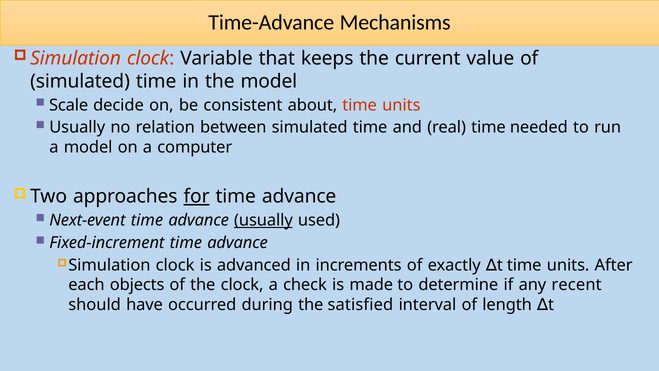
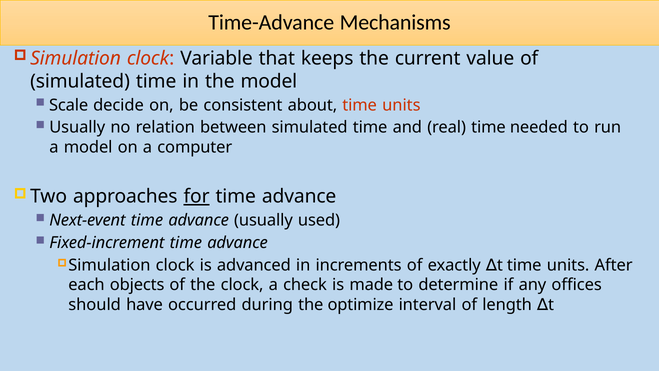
usually underline: present -> none (263, 220)
recent: recent -> offices (577, 285)
satisfied: satisfied -> optimize (361, 304)
